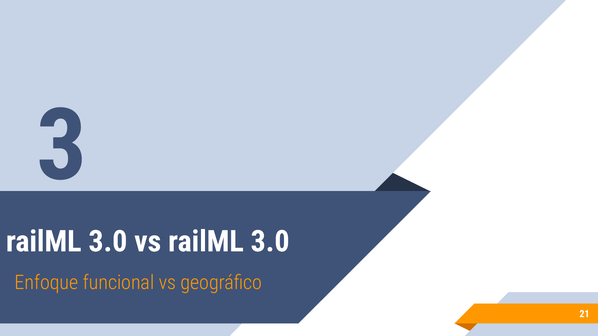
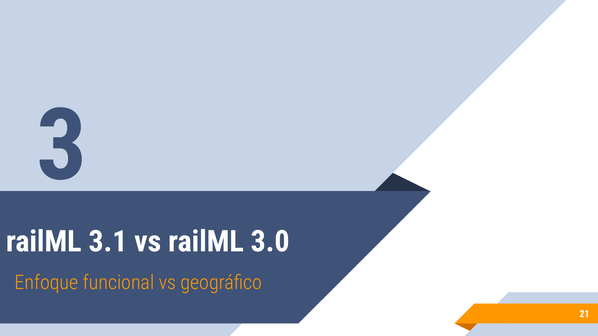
3.0: 3.0 -> 3.1 (108, 242)
